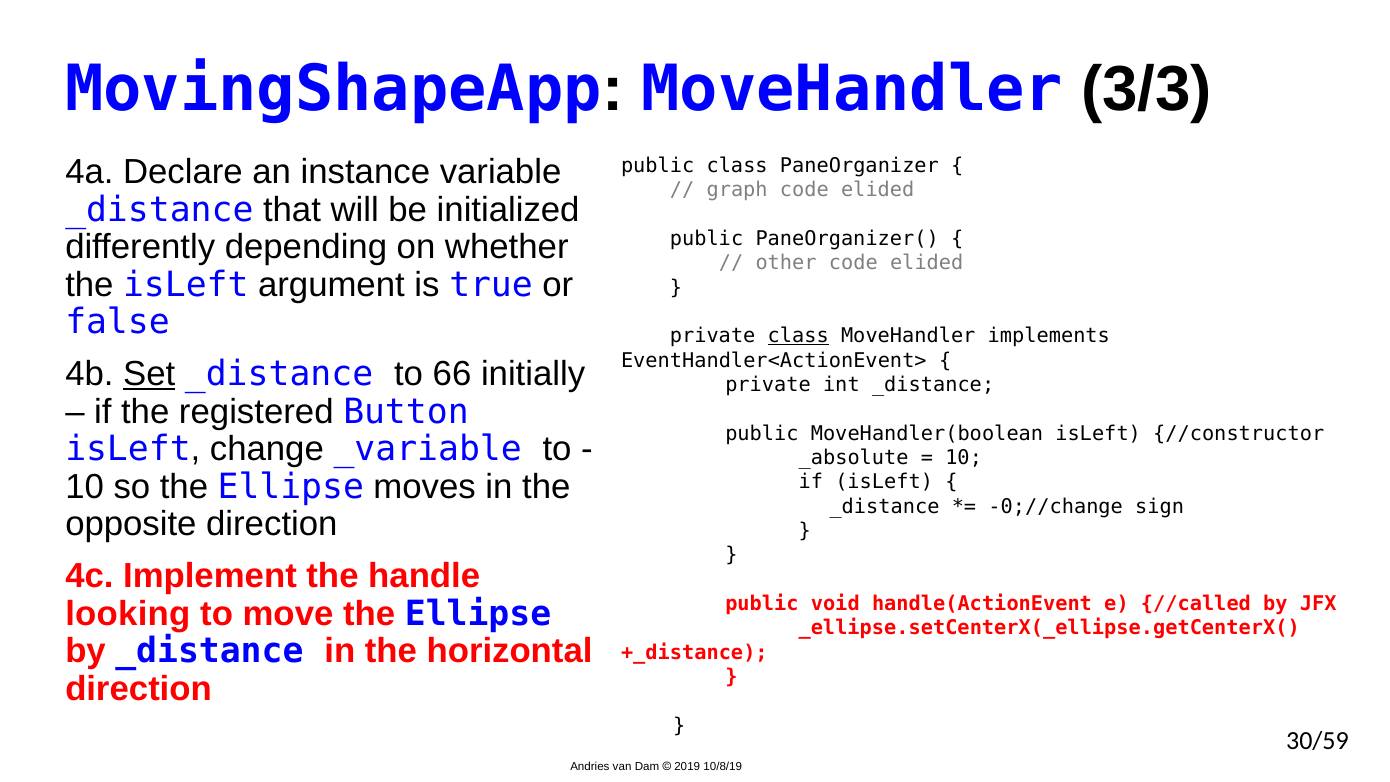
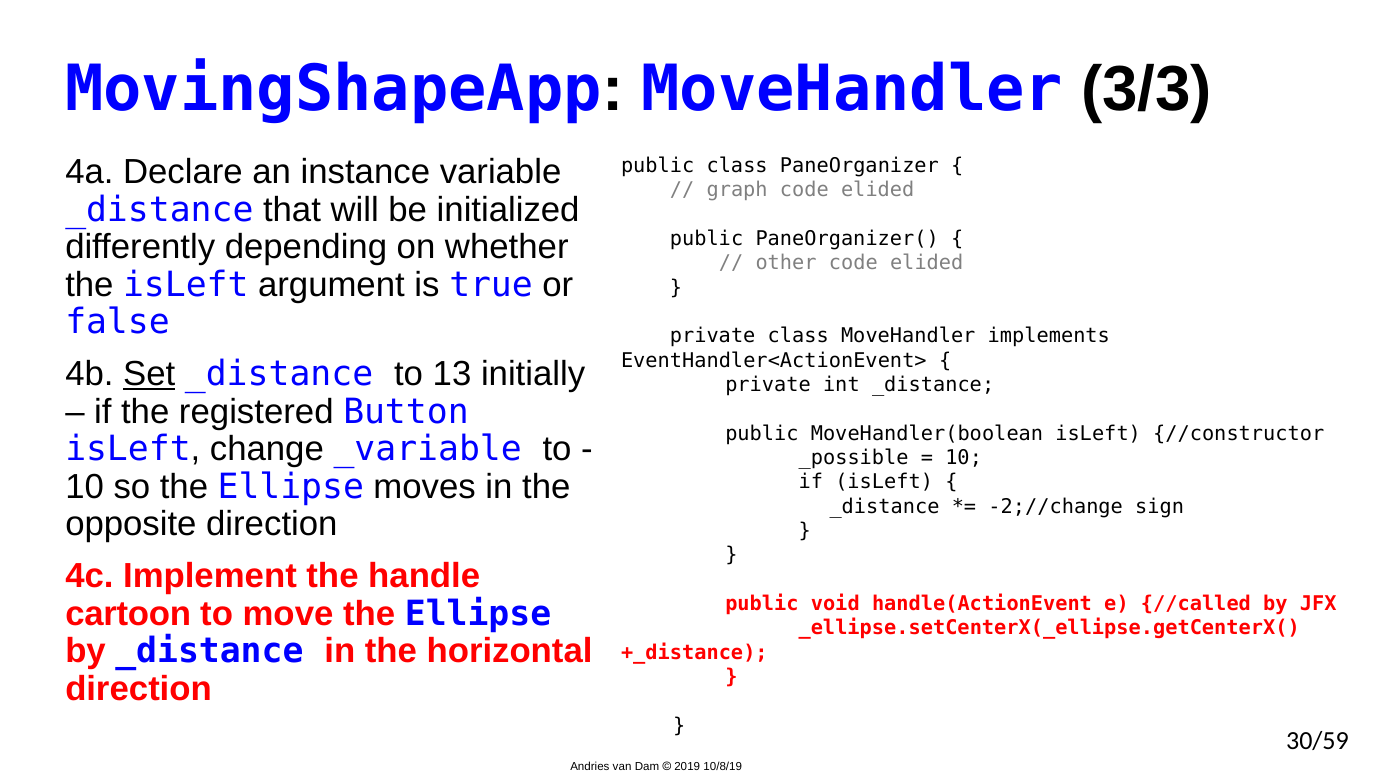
class underline: present -> none (798, 336)
66: 66 -> 13 (452, 374)
_absolute: _absolute -> _possible (854, 458)
-0;//change: -0;//change -> -2;//change (1056, 506)
looking: looking -> cartoon (128, 614)
